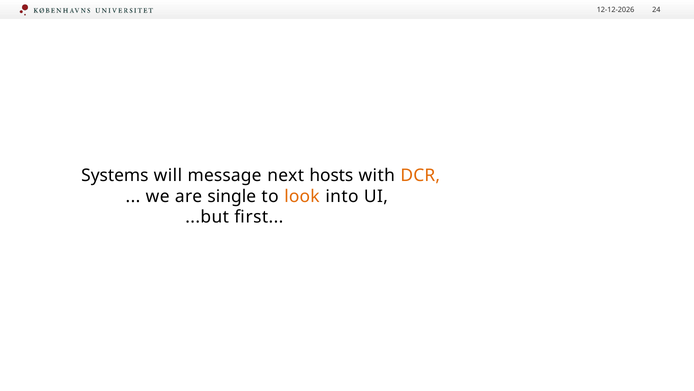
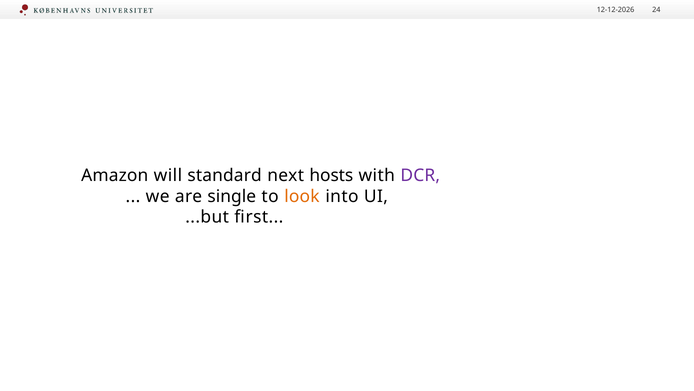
Systems: Systems -> Amazon (115, 175)
message: message -> standard (225, 175)
DCR colour: orange -> purple (420, 175)
